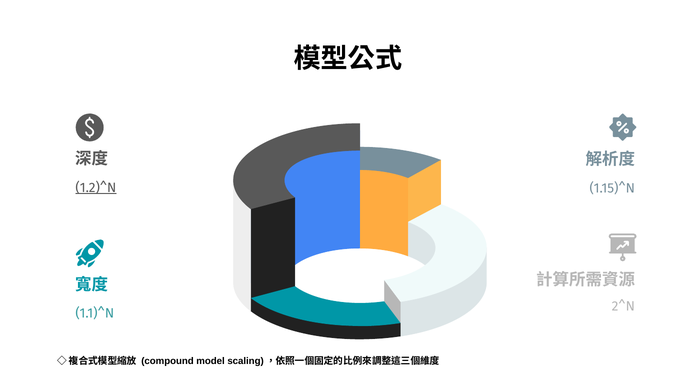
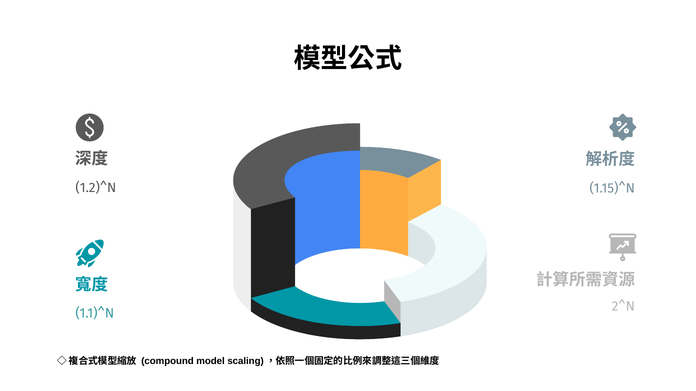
1.2)^N underline: present -> none (96, 188)
